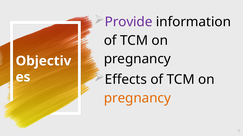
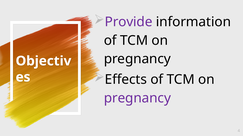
pregnancy colour: orange -> purple (137, 99)
